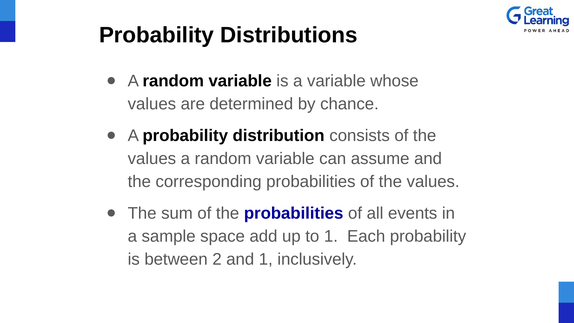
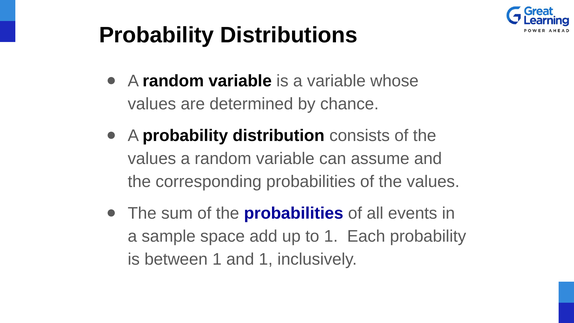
between 2: 2 -> 1 (217, 259)
